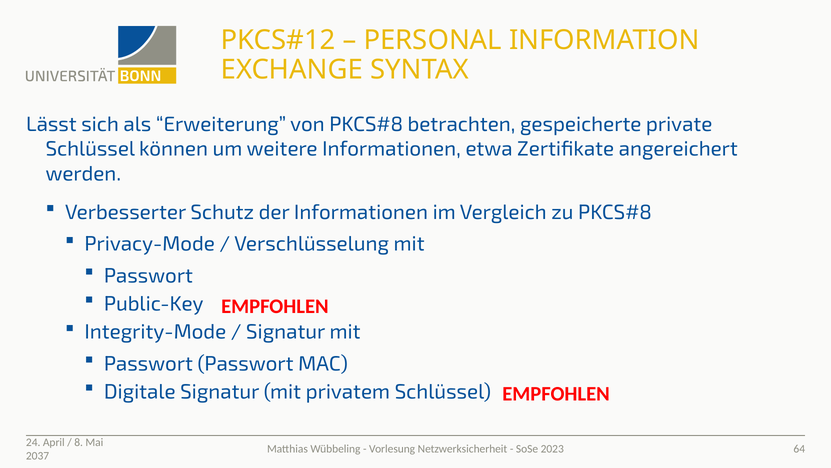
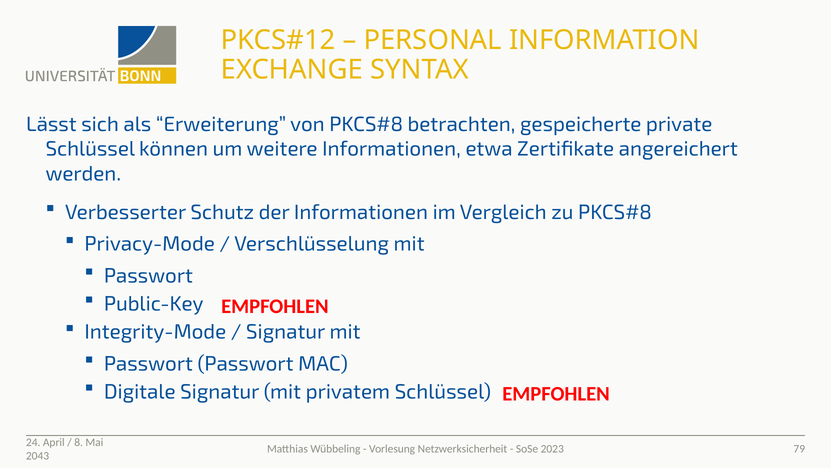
64: 64 -> 79 (799, 449)
2037: 2037 -> 2043 (38, 456)
